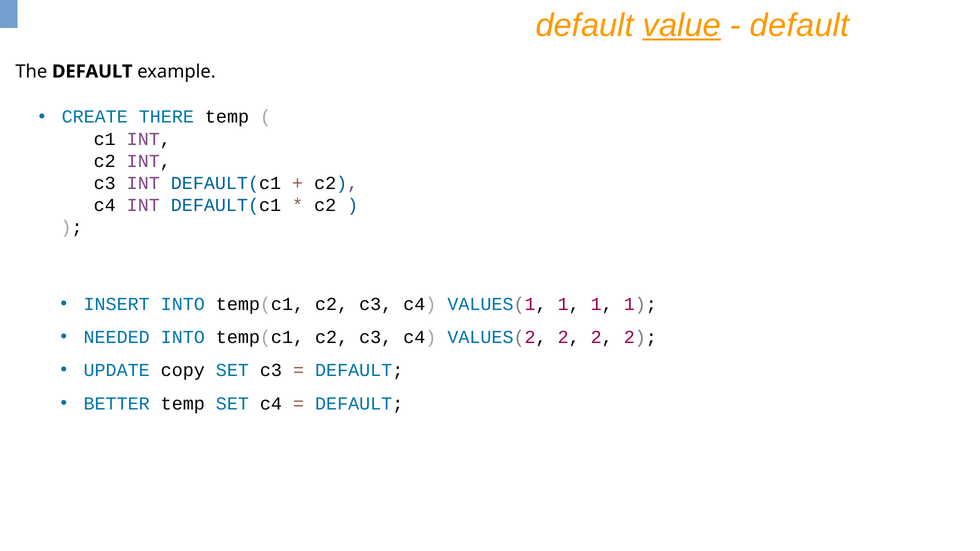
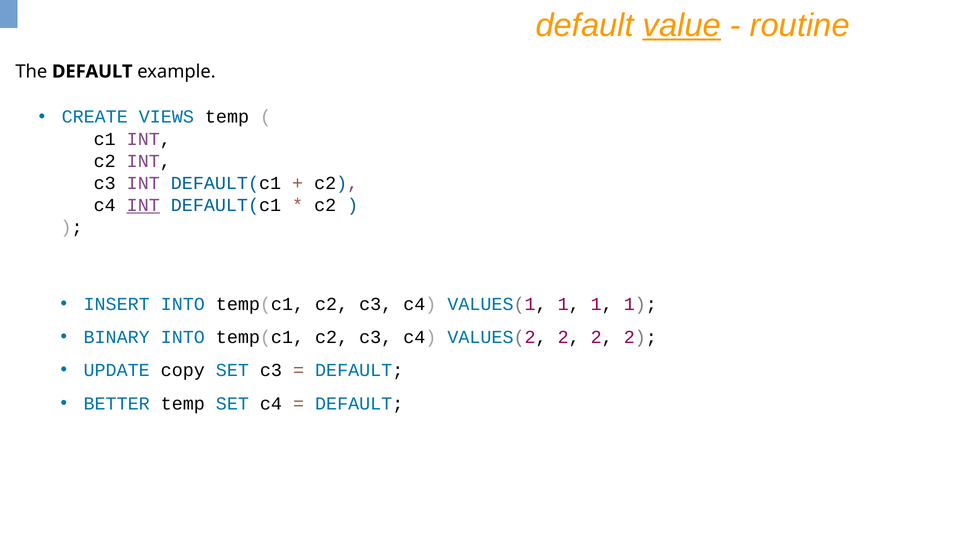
default: default -> routine (800, 26)
THERE: THERE -> VIEWS (166, 117)
INT underline: none -> present (143, 205)
NEEDED: NEEDED -> BINARY (117, 337)
